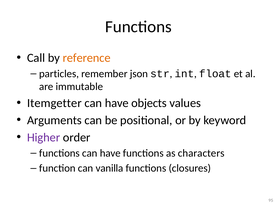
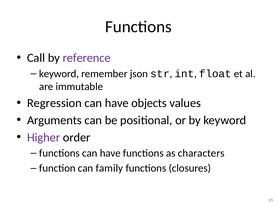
reference colour: orange -> purple (87, 58)
particles: particles -> keyword (59, 74)
Itemgetter: Itemgetter -> Regression (54, 103)
vanilla: vanilla -> family (109, 169)
